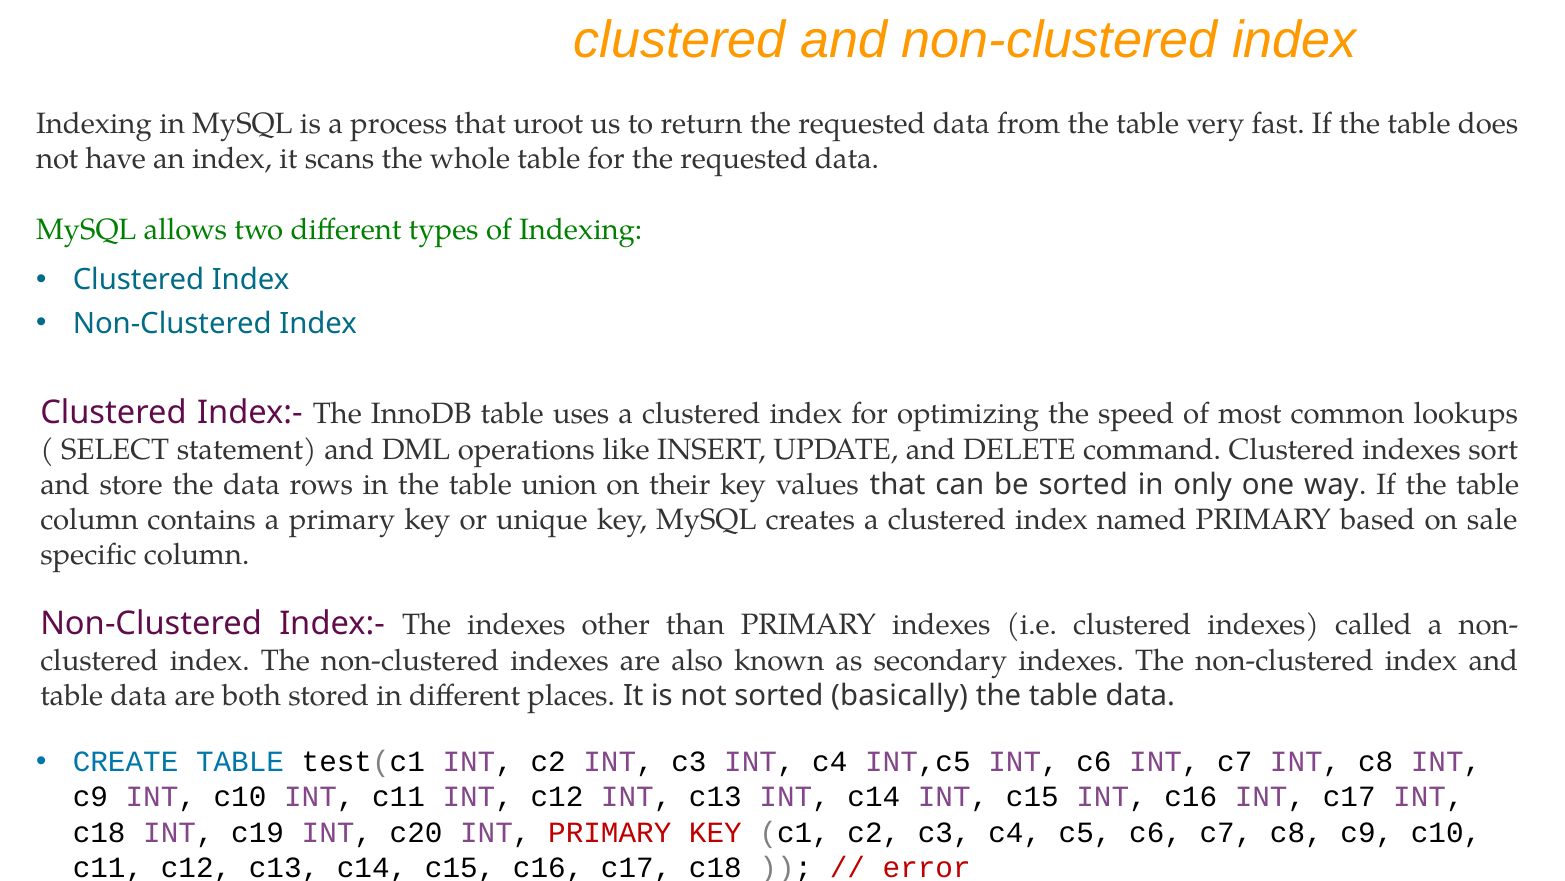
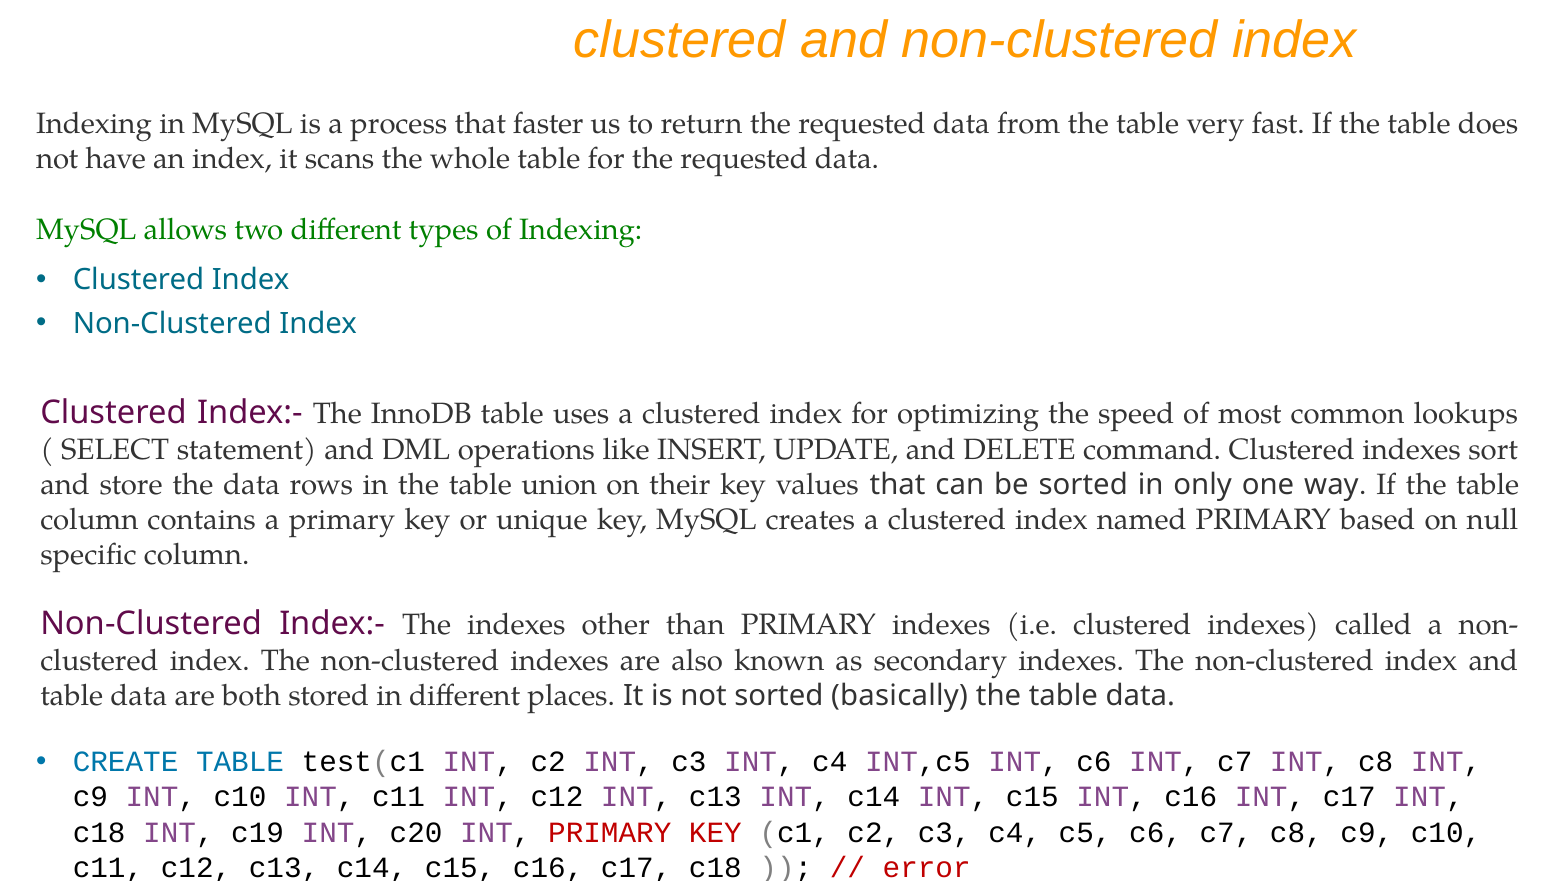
uroot: uroot -> faster (548, 124)
sale: sale -> null (1492, 520)
